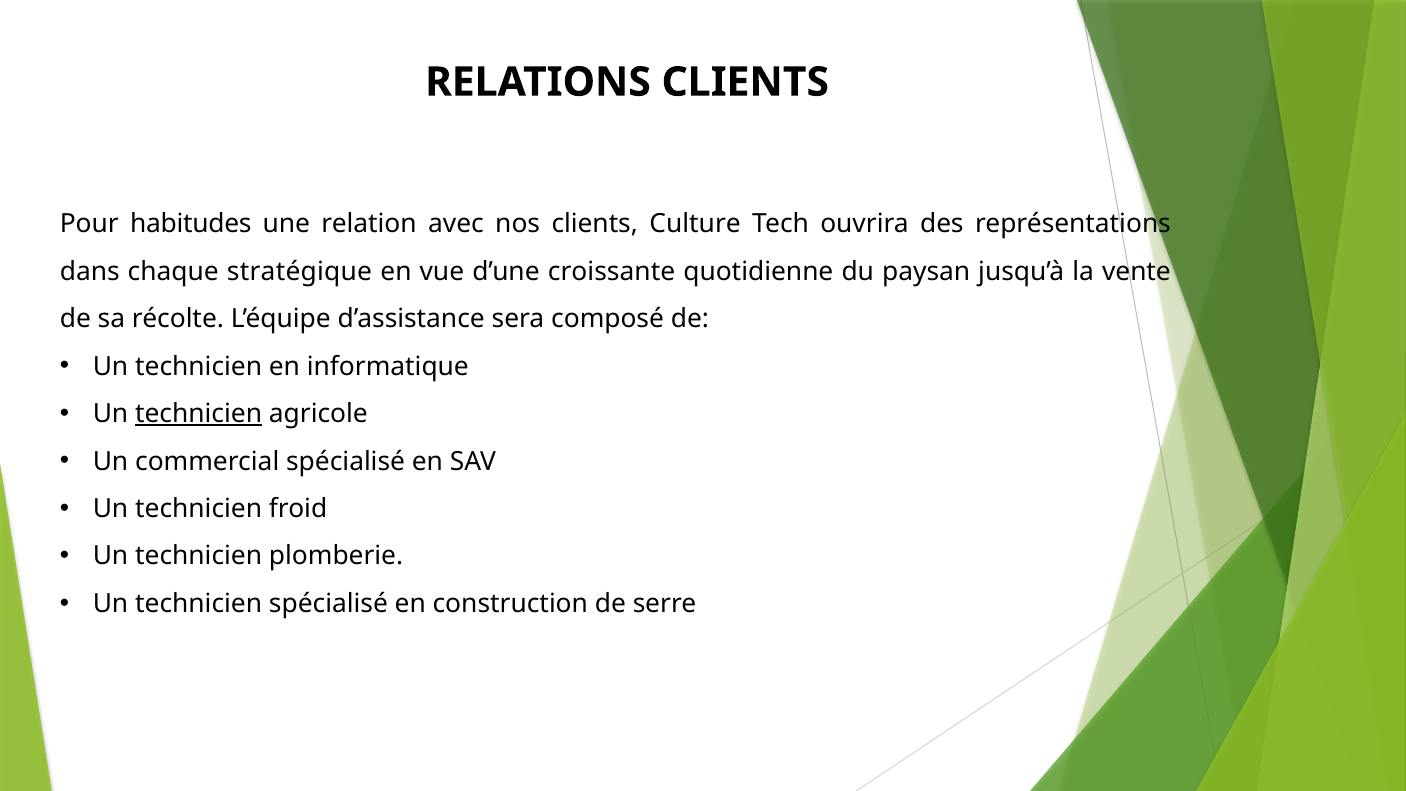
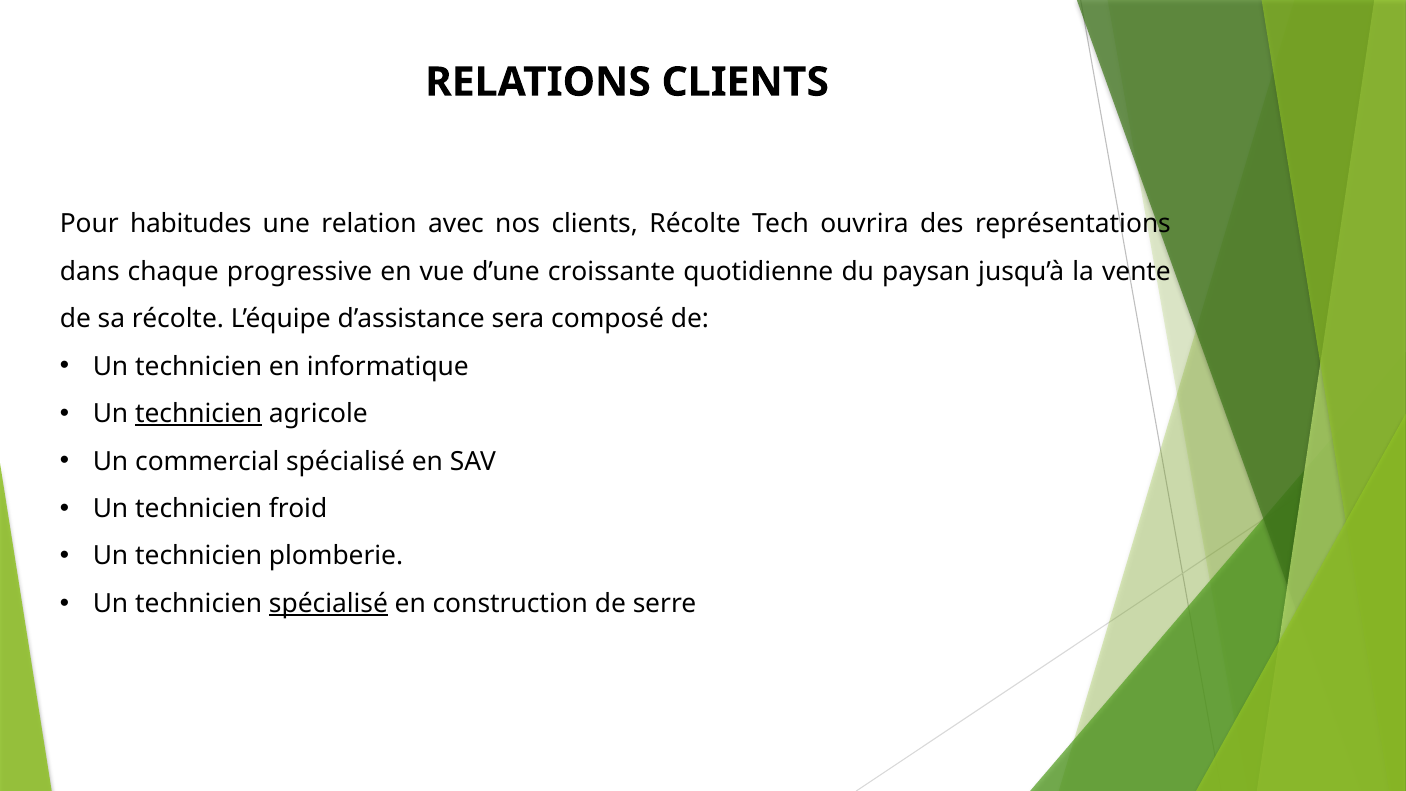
clients Culture: Culture -> Récolte (695, 224)
stratégique: stratégique -> progressive (300, 271)
spécialisé underline: none -> present (328, 604)
